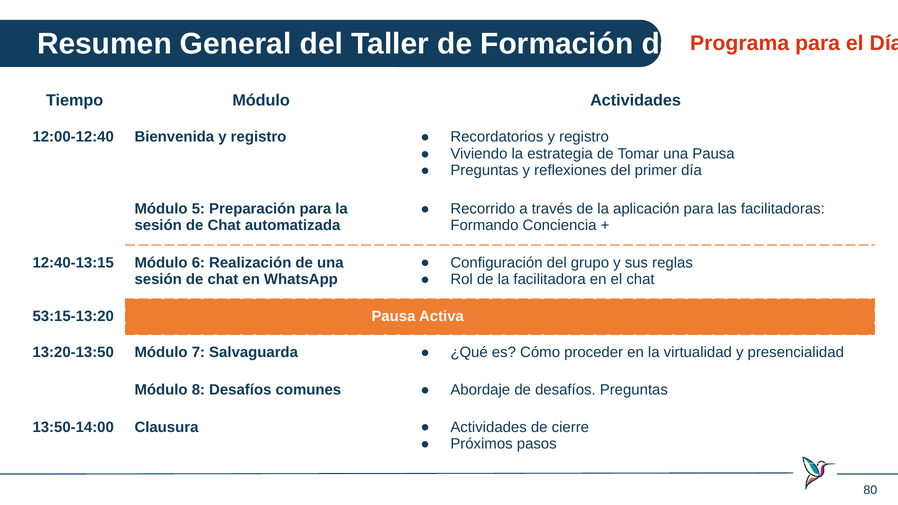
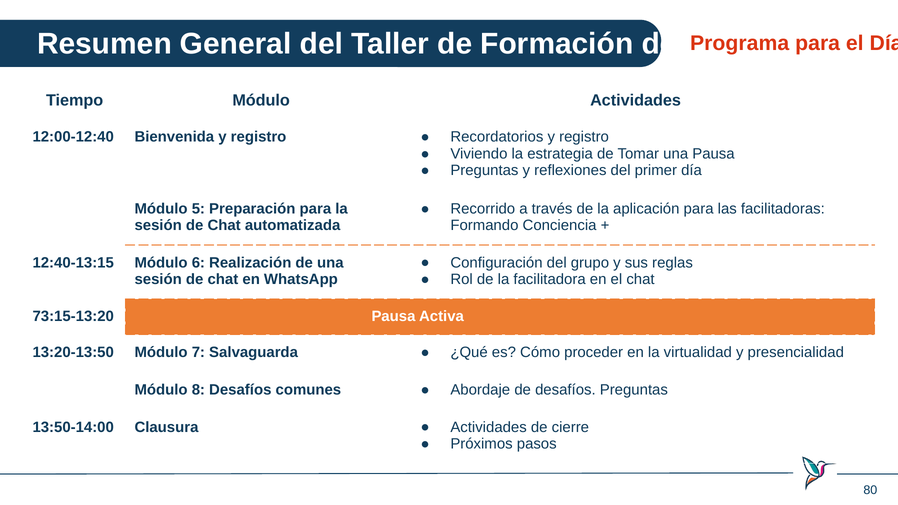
53:15-13:20: 53:15-13:20 -> 73:15-13:20 (73, 317)
